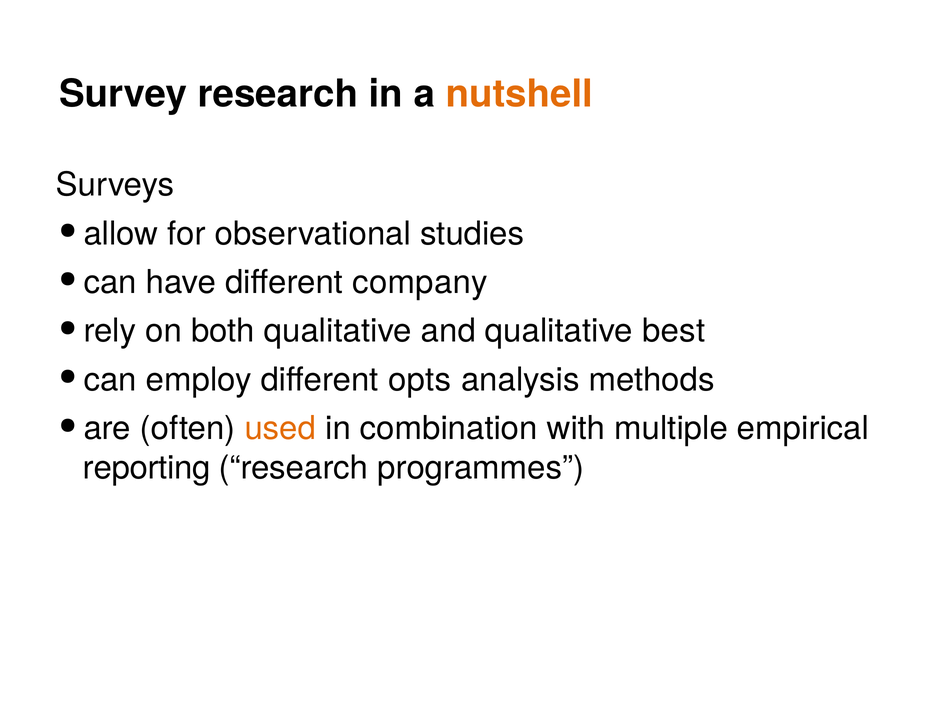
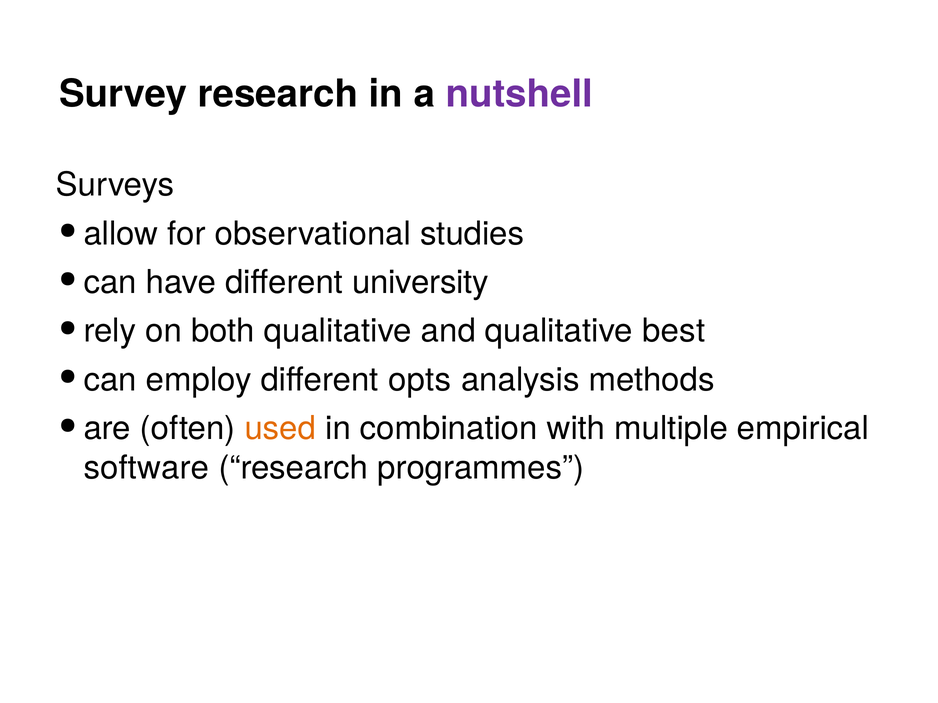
nutshell colour: orange -> purple (519, 94)
company: company -> university (420, 283)
reporting: reporting -> software (146, 468)
